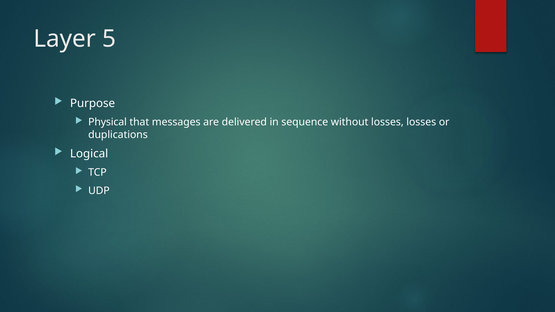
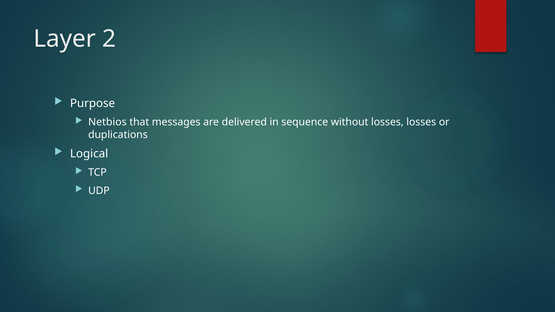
5: 5 -> 2 (109, 39)
Physical: Physical -> Netbios (107, 122)
